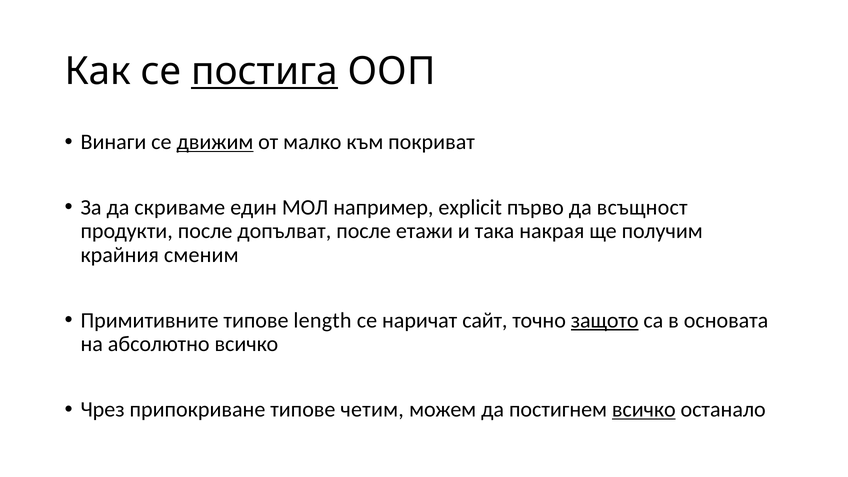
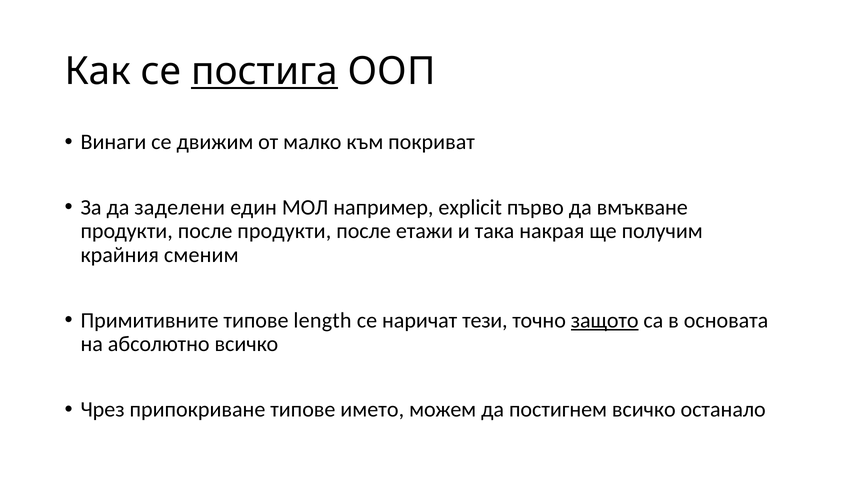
движим underline: present -> none (215, 142)
скриваме: скриваме -> заделени (180, 207)
всъщност: всъщност -> вмъкване (642, 207)
после допълват: допълват -> продукти (284, 231)
сайт: сайт -> тези (485, 320)
четим: четим -> името (372, 410)
всичко underline: present -> none (644, 410)
